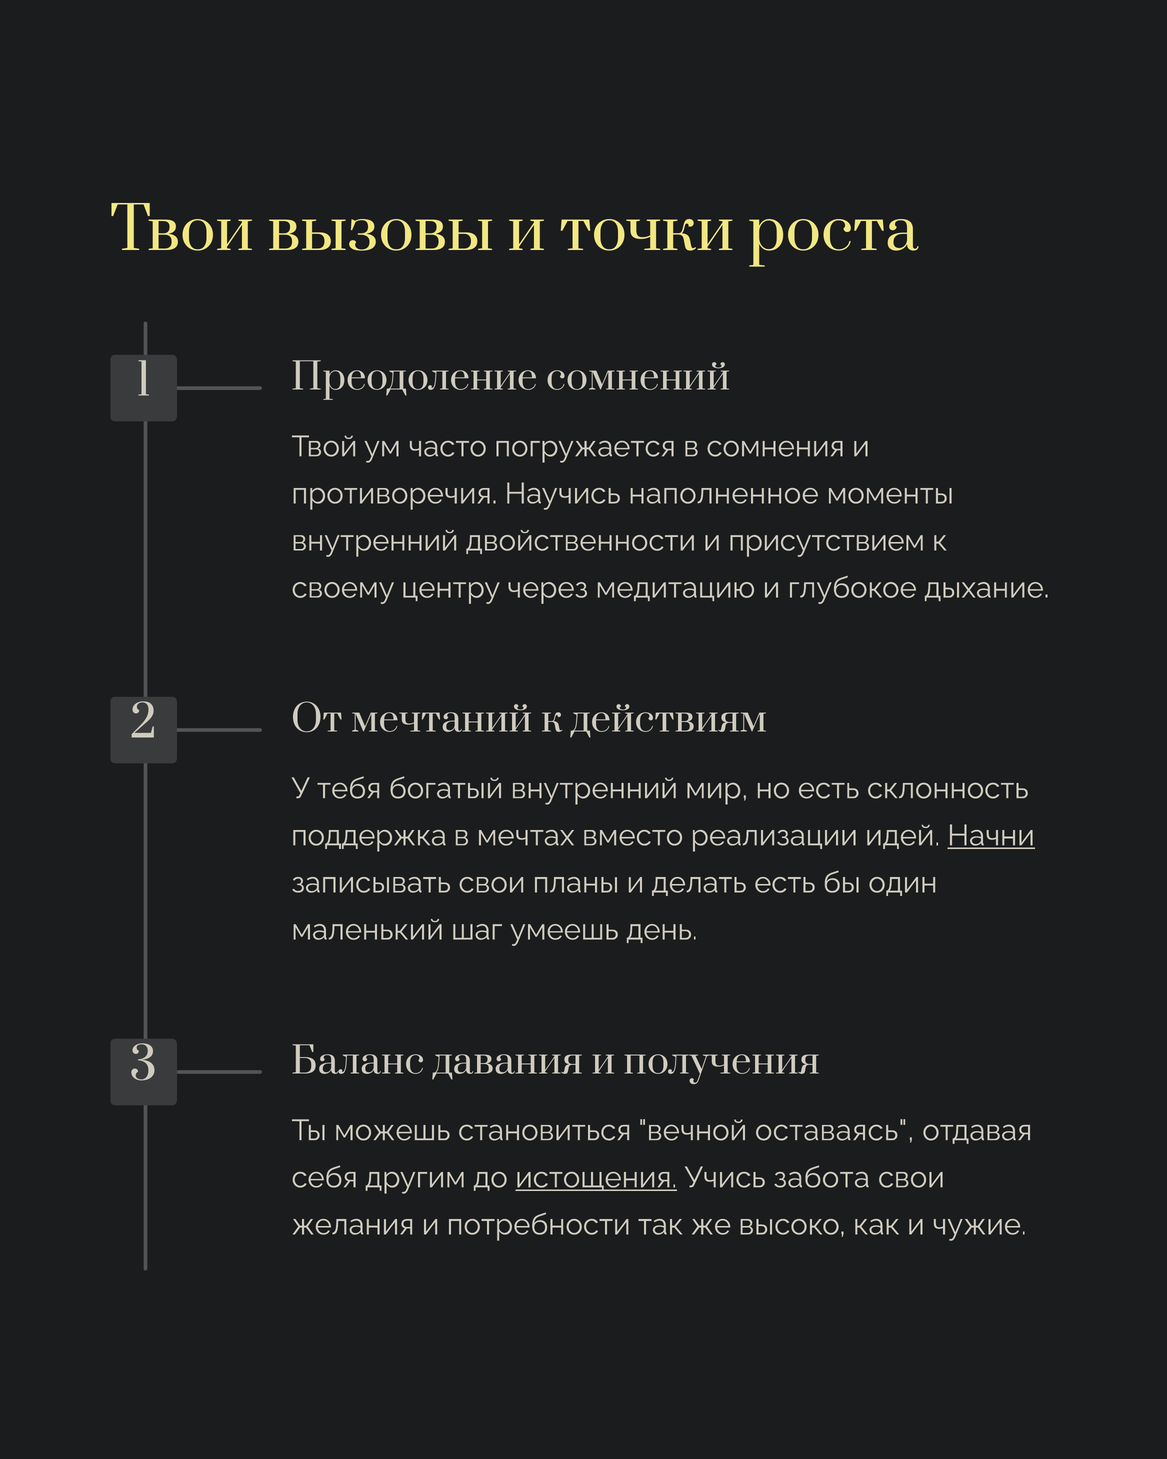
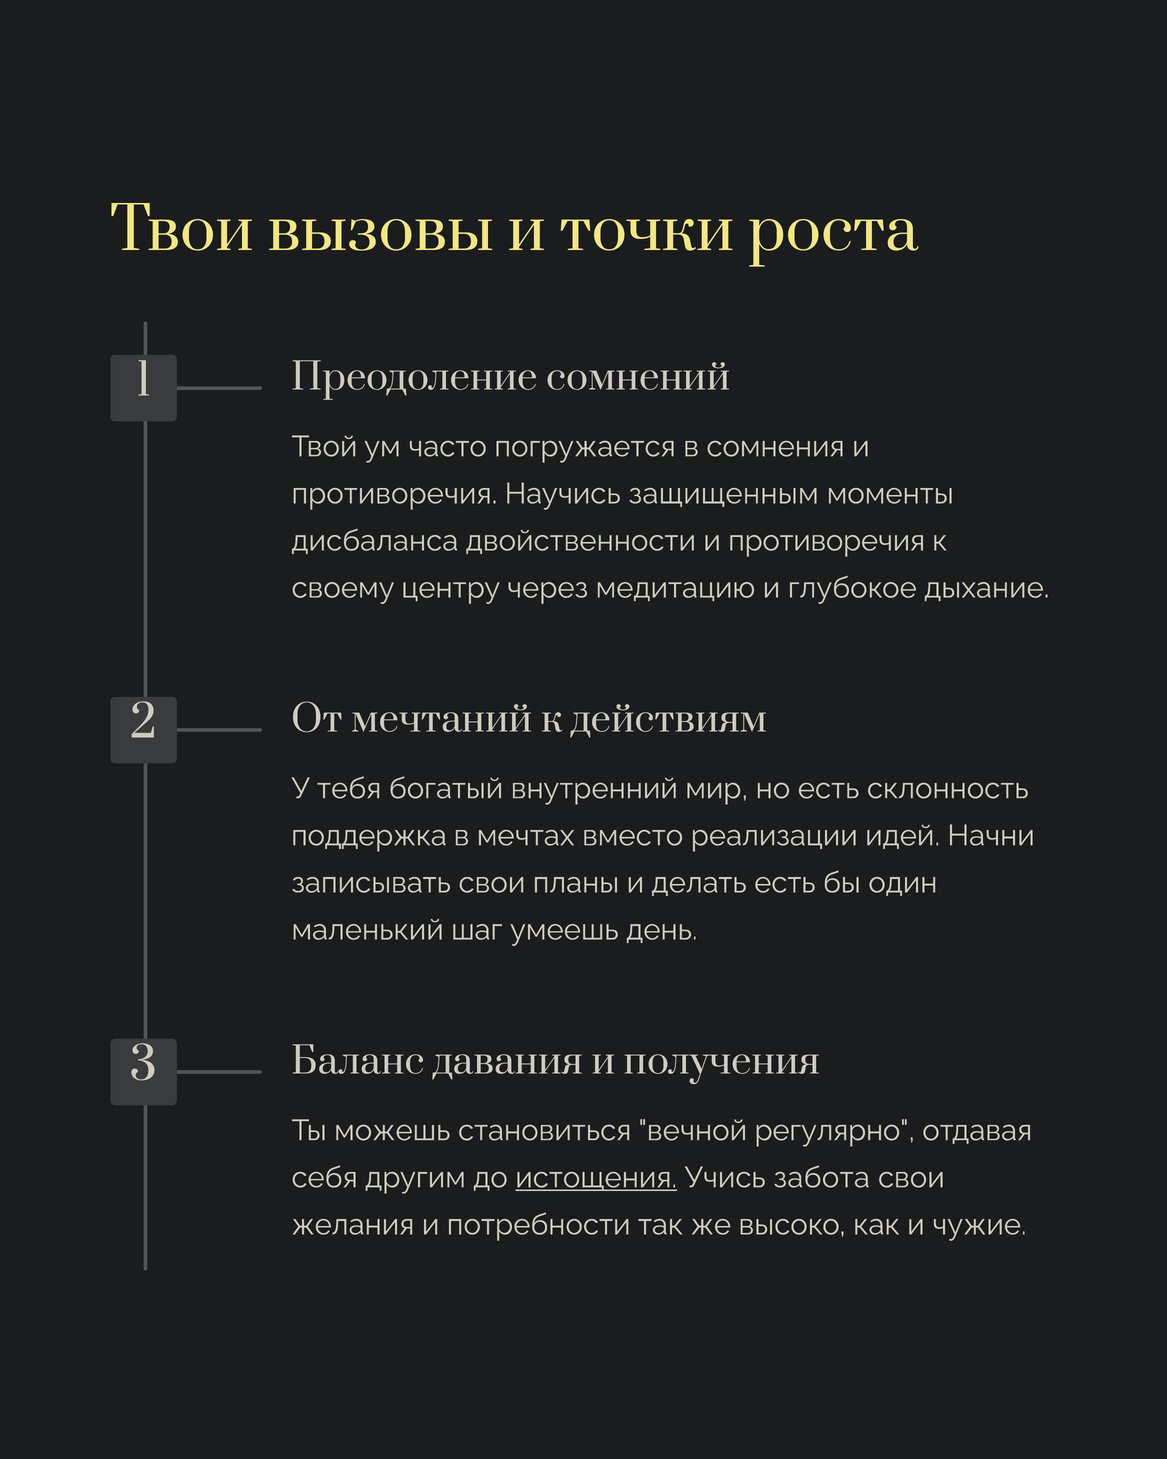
наполненное: наполненное -> защищенным (724, 494)
внутренний: внутренний -> дисбаланса (375, 541)
двойственности и присутствием: присутствием -> противоречия (827, 541)
Начни underline: present -> none (991, 835)
оставаясь: оставаясь -> регулярно (835, 1130)
